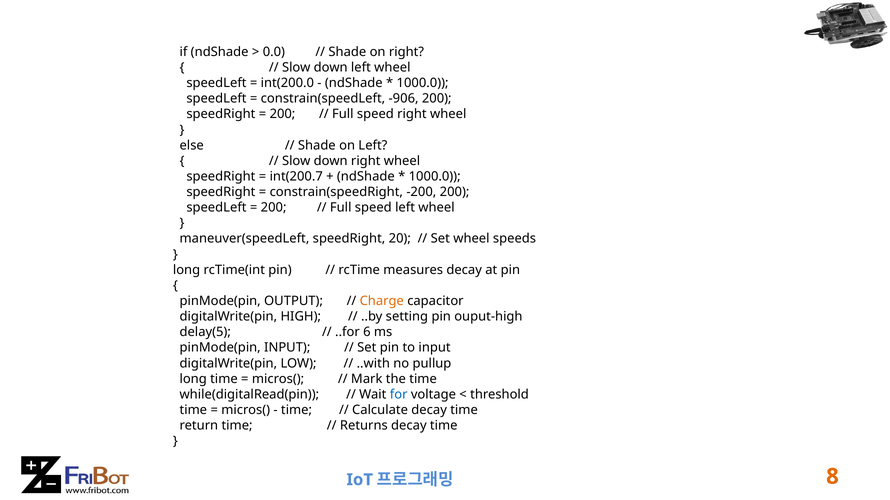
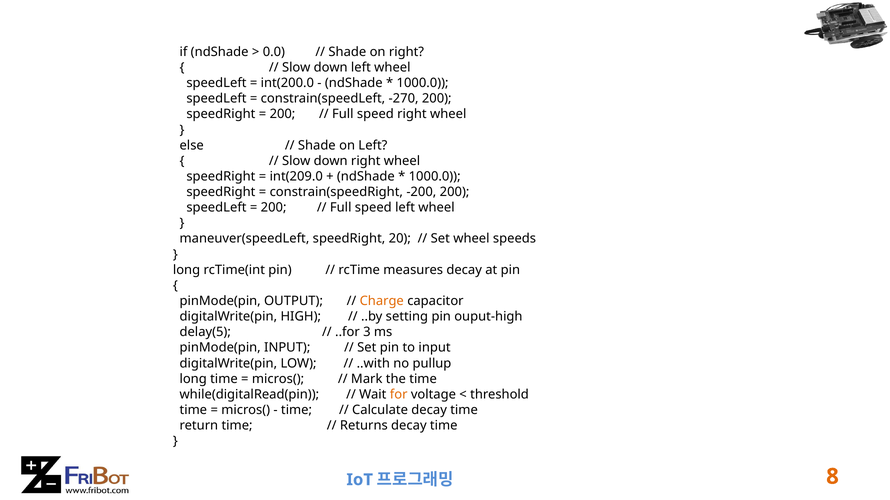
-906: -906 -> -270 (404, 99)
int(200.7: int(200.7 -> int(209.0 (296, 177)
6: 6 -> 3 (367, 333)
for colour: blue -> orange (399, 395)
